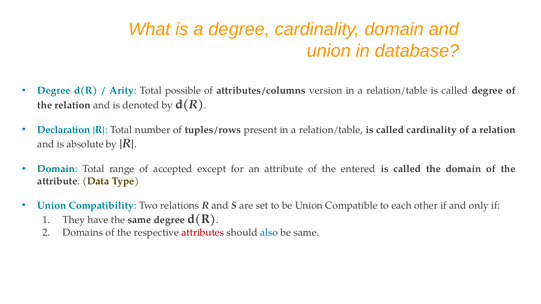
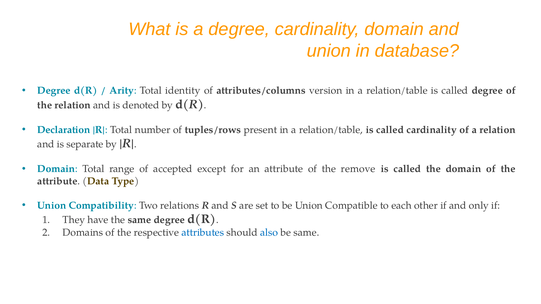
possible: possible -> identity (183, 91)
absolute: absolute -> separate (85, 144)
entered: entered -> remove (358, 169)
attributes colour: red -> blue (203, 233)
